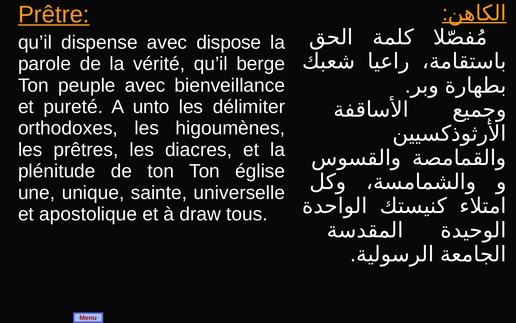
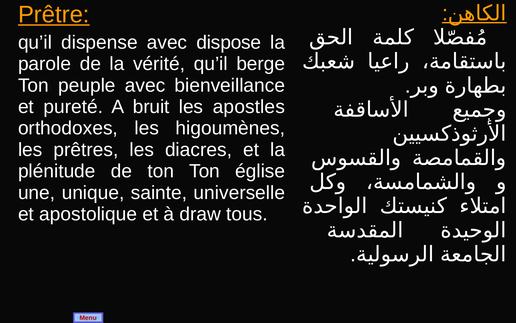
unto: unto -> bruit (151, 107)
délimiter: délimiter -> apostles (249, 107)
